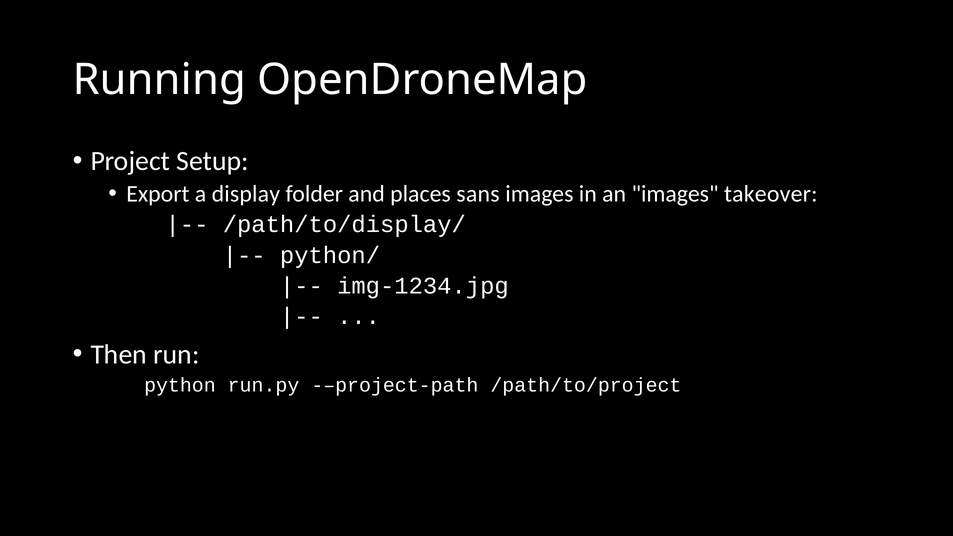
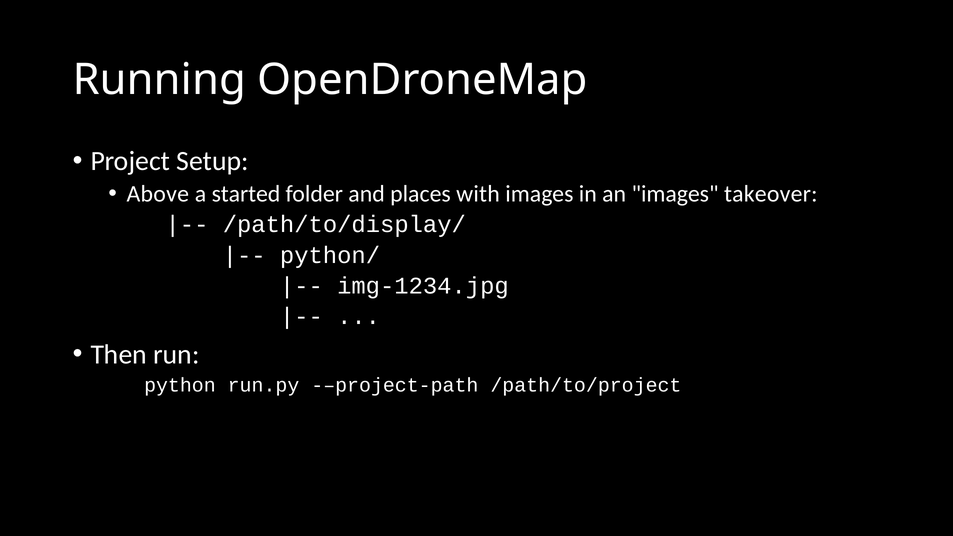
Export: Export -> Above (158, 194)
display: display -> started (246, 194)
sans: sans -> with (478, 194)
